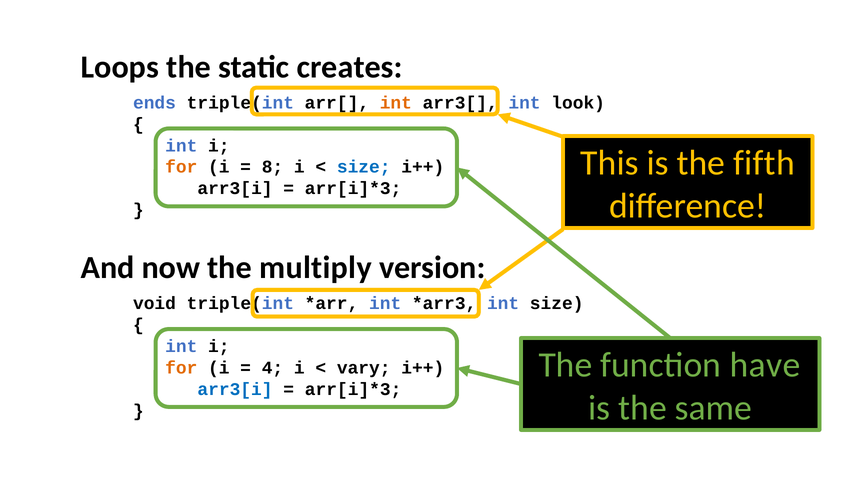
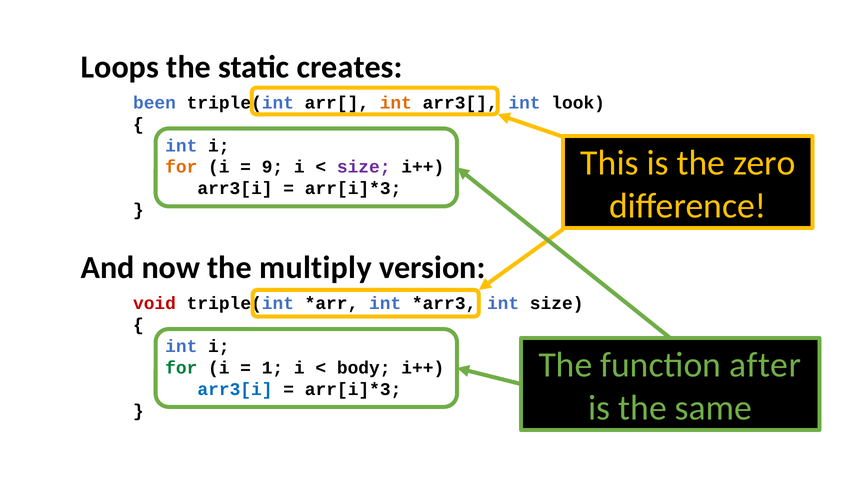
ends: ends -> been (154, 103)
fifth: fifth -> zero (764, 163)
8: 8 -> 9 (272, 167)
size colour: blue -> purple (364, 167)
void colour: black -> red (154, 304)
have: have -> after (765, 365)
for colour: orange -> green (181, 368)
4: 4 -> 1 (272, 368)
vary: vary -> body (364, 368)
